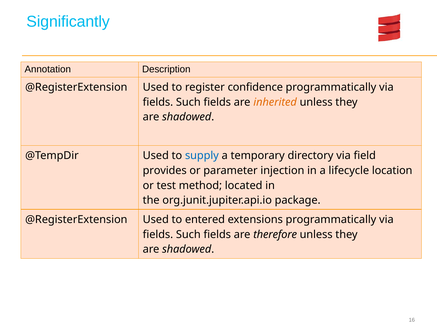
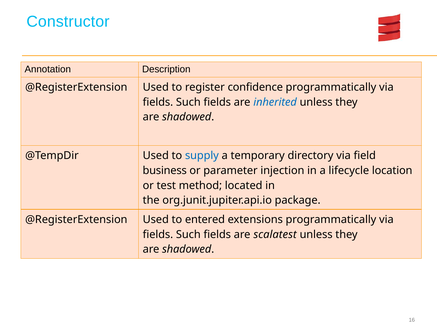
Significantly: Significantly -> Constructor (68, 22)
inherited colour: orange -> blue (275, 102)
provides: provides -> business (165, 170)
therefore: therefore -> scalatest (275, 234)
